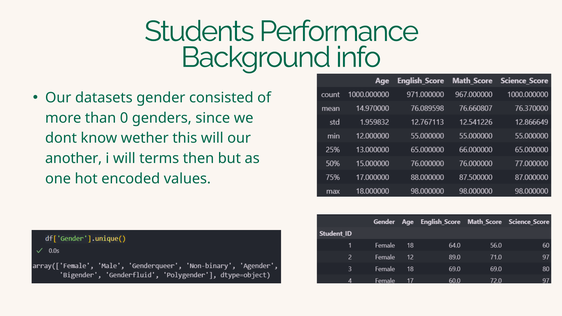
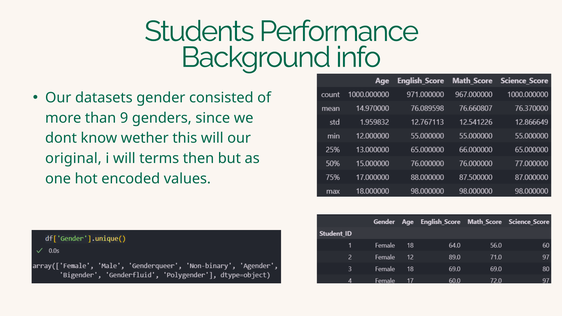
0: 0 -> 9 (124, 118)
another: another -> original (73, 159)
